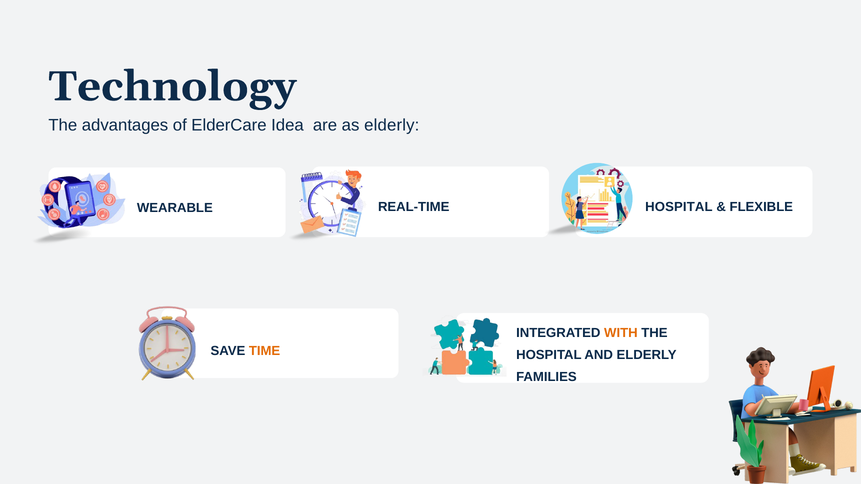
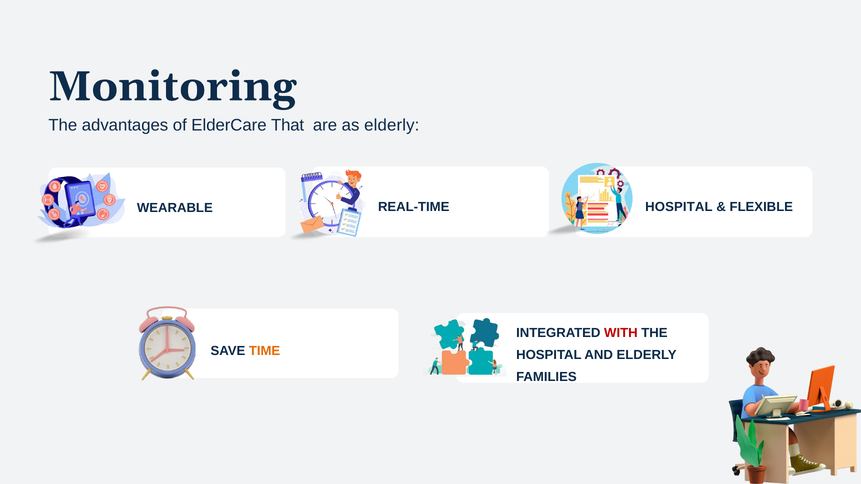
Technology: Technology -> Monitoring (172, 87)
Idea: Idea -> That (288, 125)
WITH colour: orange -> red (621, 333)
